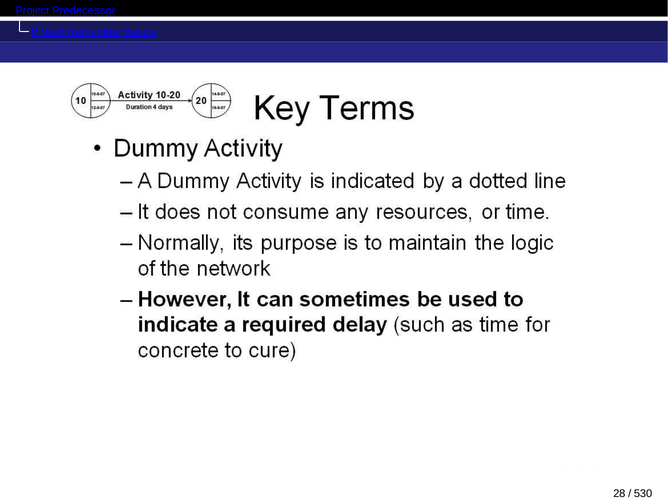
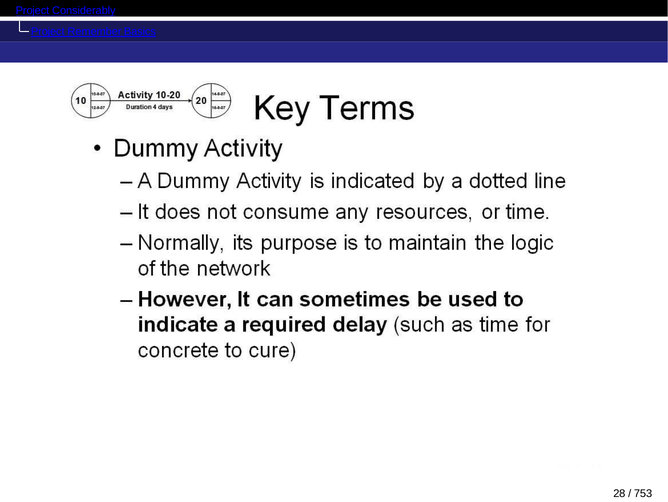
Predecessor: Predecessor -> Considerably (84, 11)
530: 530 -> 753 (643, 493)
